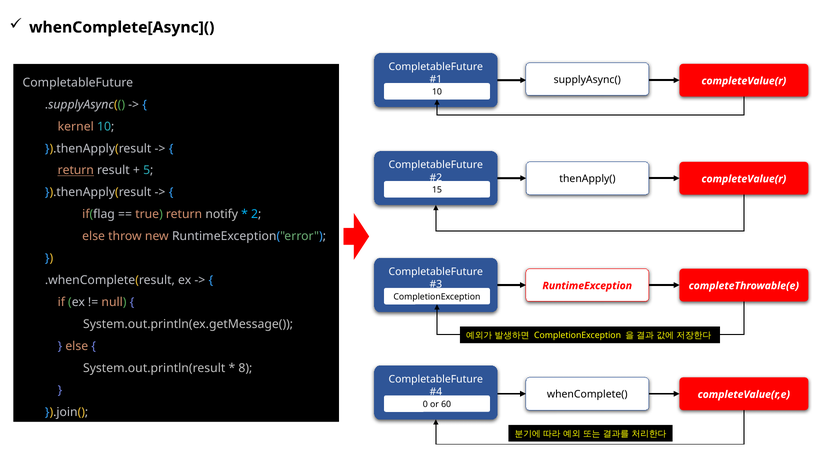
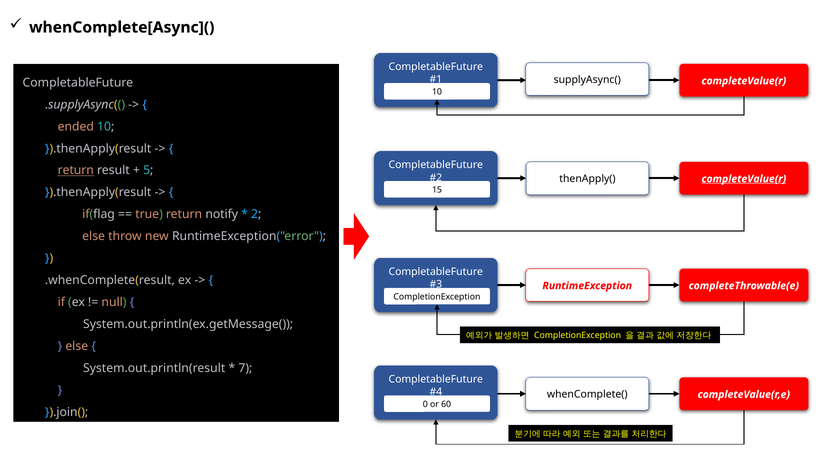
kernel: kernel -> ended (76, 126)
completeValue(r underline: none -> present (744, 179)
8: 8 -> 7 (245, 368)
